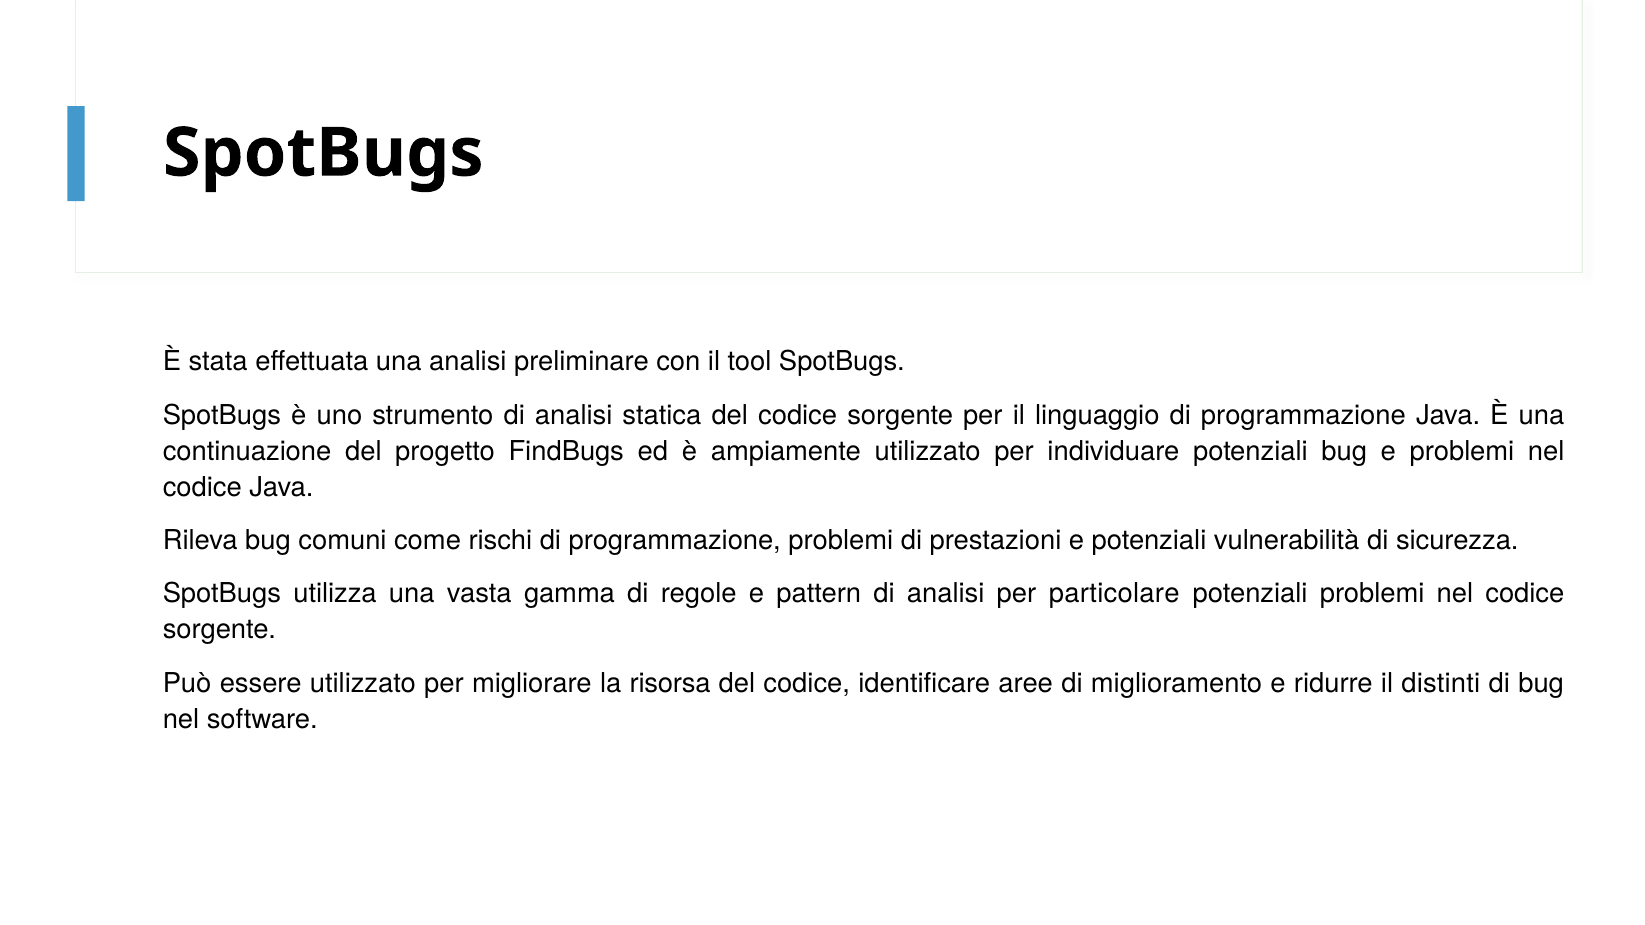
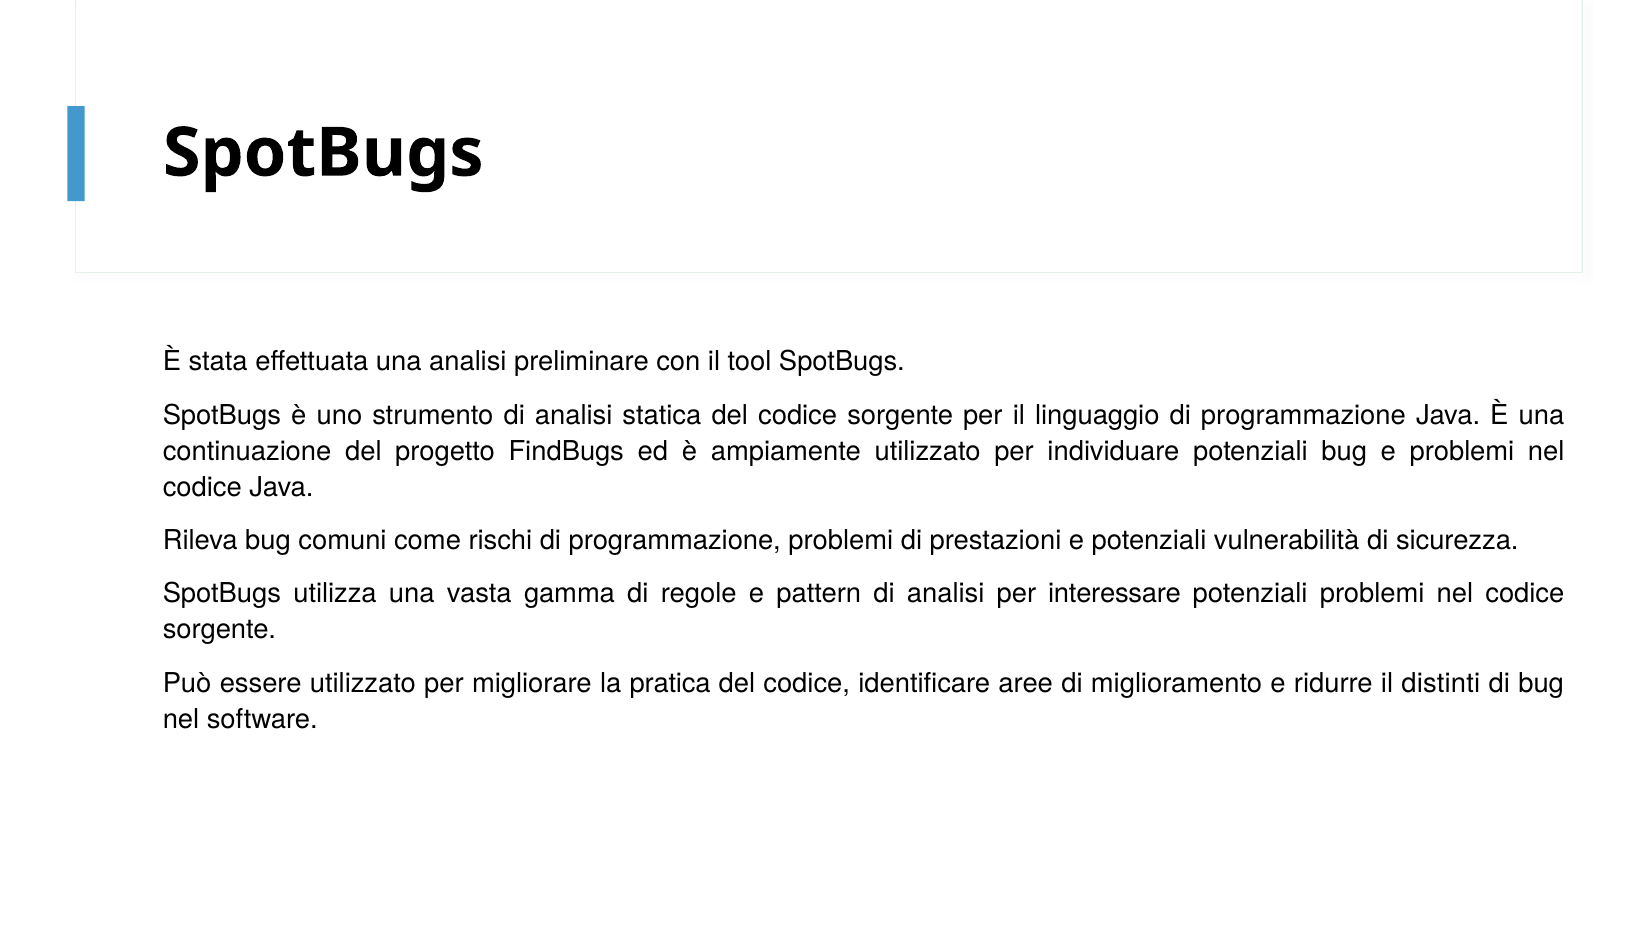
particolare: particolare -> interessare (1115, 594)
risorsa: risorsa -> pratica (670, 683)
